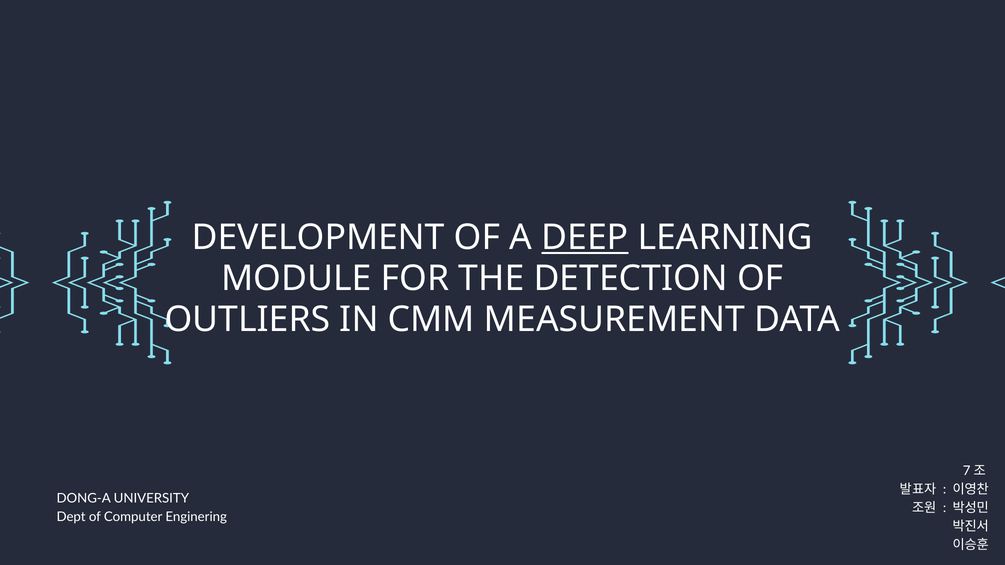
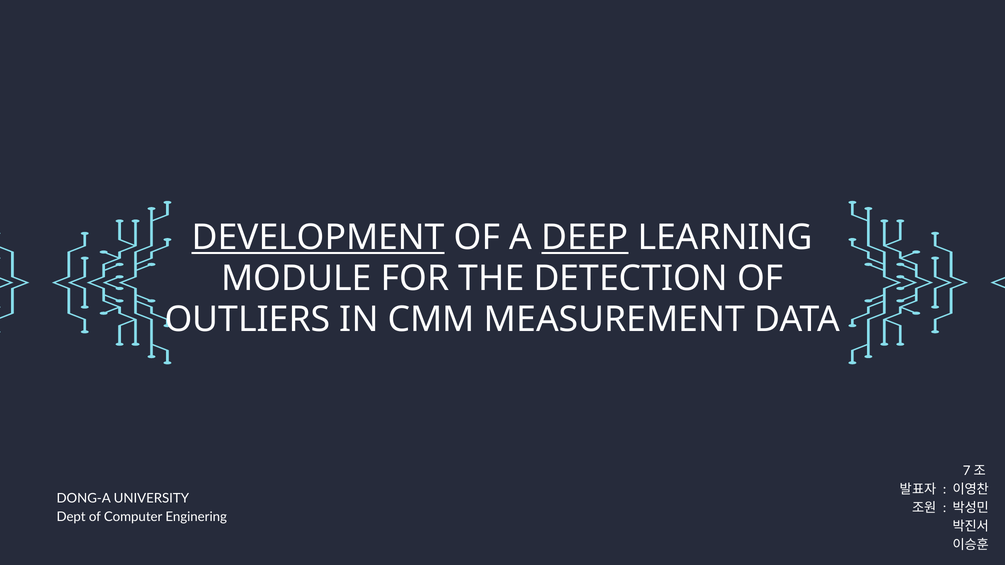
DEVELOPMENT underline: none -> present (318, 238)
